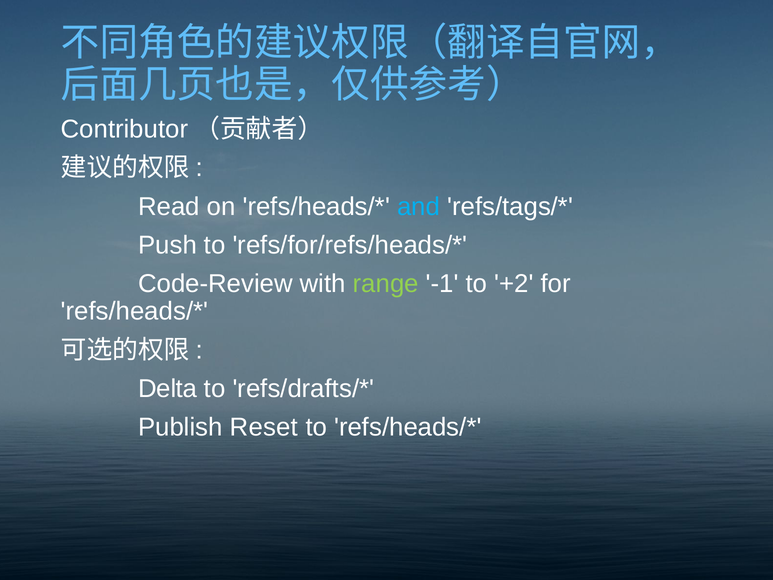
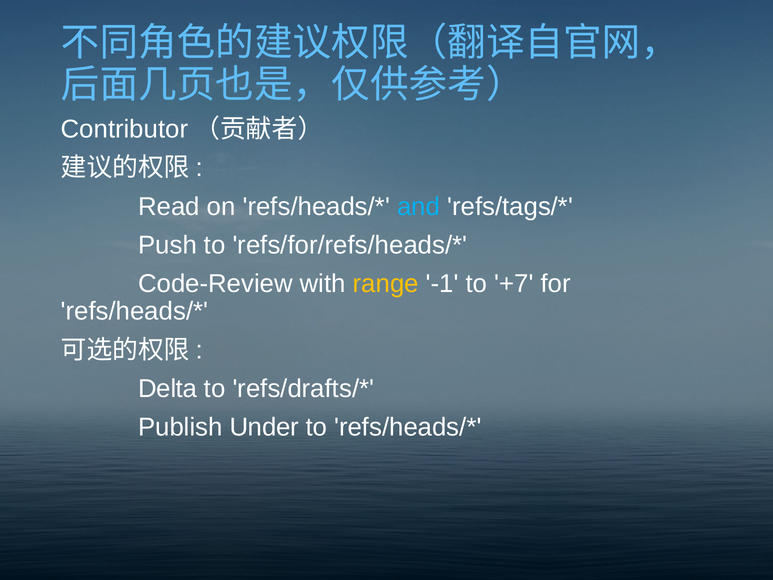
range colour: light green -> yellow (386, 284)
+2: +2 -> +7 (514, 284)
Reset: Reset -> Under (264, 427)
